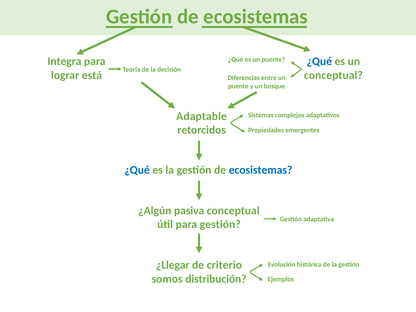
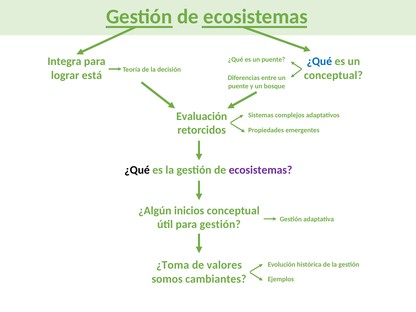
Adaptable: Adaptable -> Evaluación (202, 116)
¿Qué colour: blue -> black (137, 170)
ecosistemas colour: blue -> purple (261, 170)
pasiva: pasiva -> inicios (189, 211)
¿Llegar: ¿Llegar -> ¿Toma (173, 265)
criterio: criterio -> valores (224, 265)
distribución: distribución -> cambiantes (216, 279)
